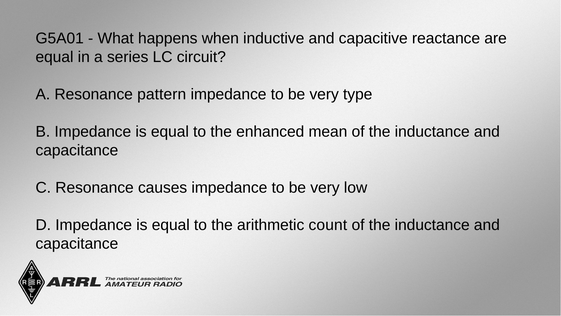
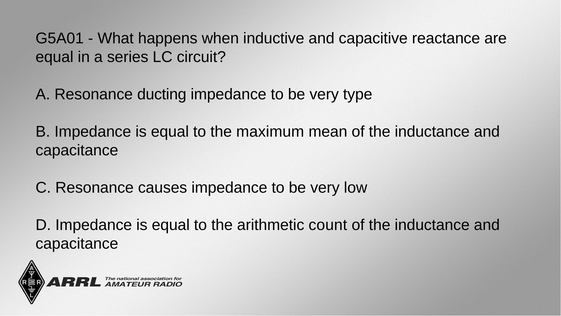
pattern: pattern -> ducting (162, 94)
enhanced: enhanced -> maximum (270, 132)
